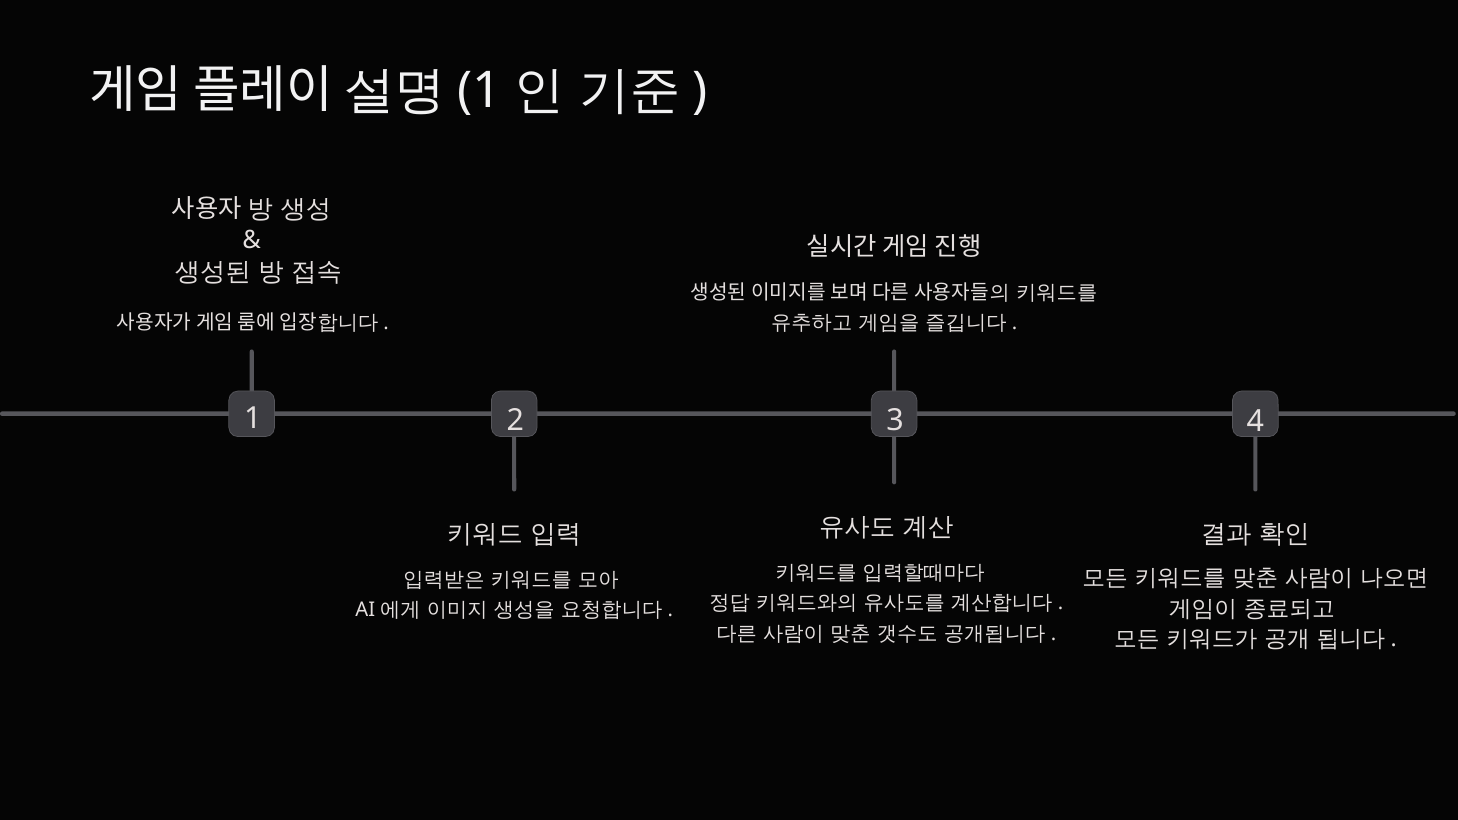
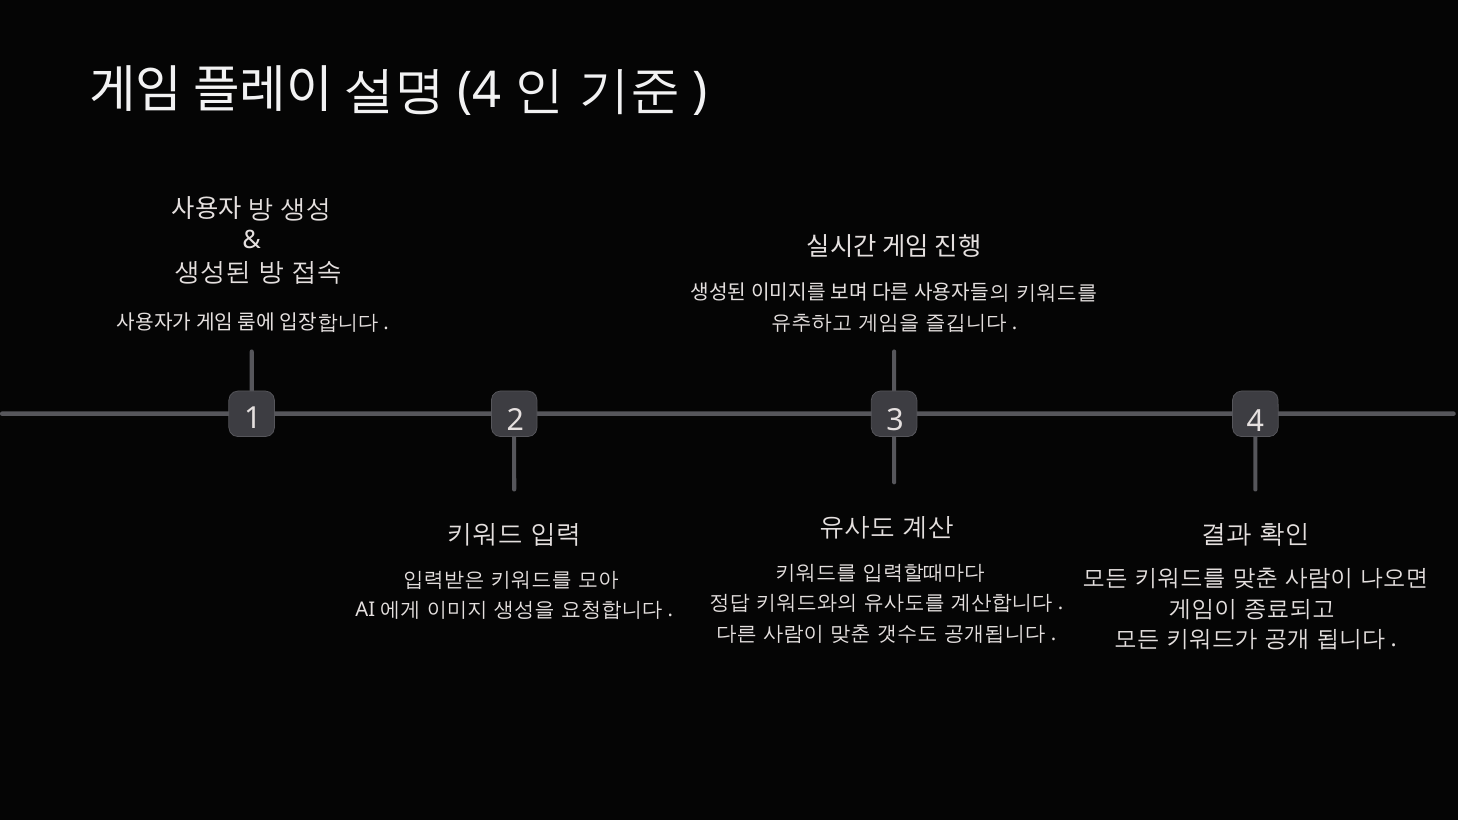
1: 1 -> 4 (479, 90)
